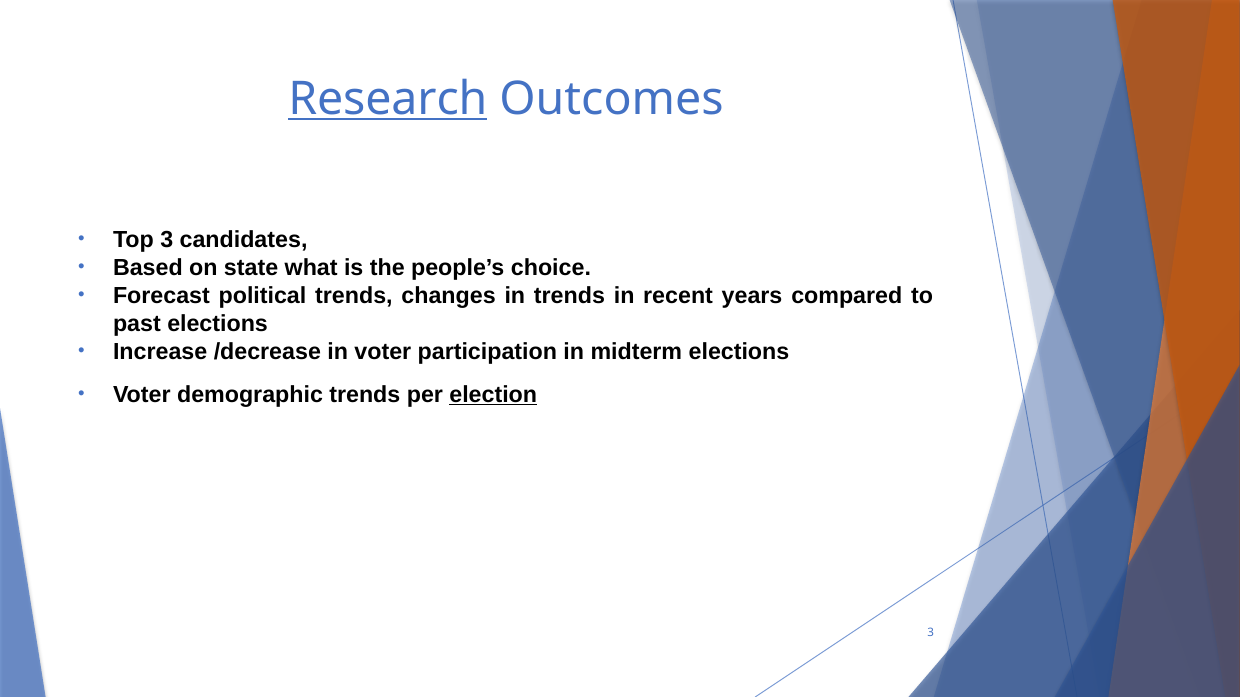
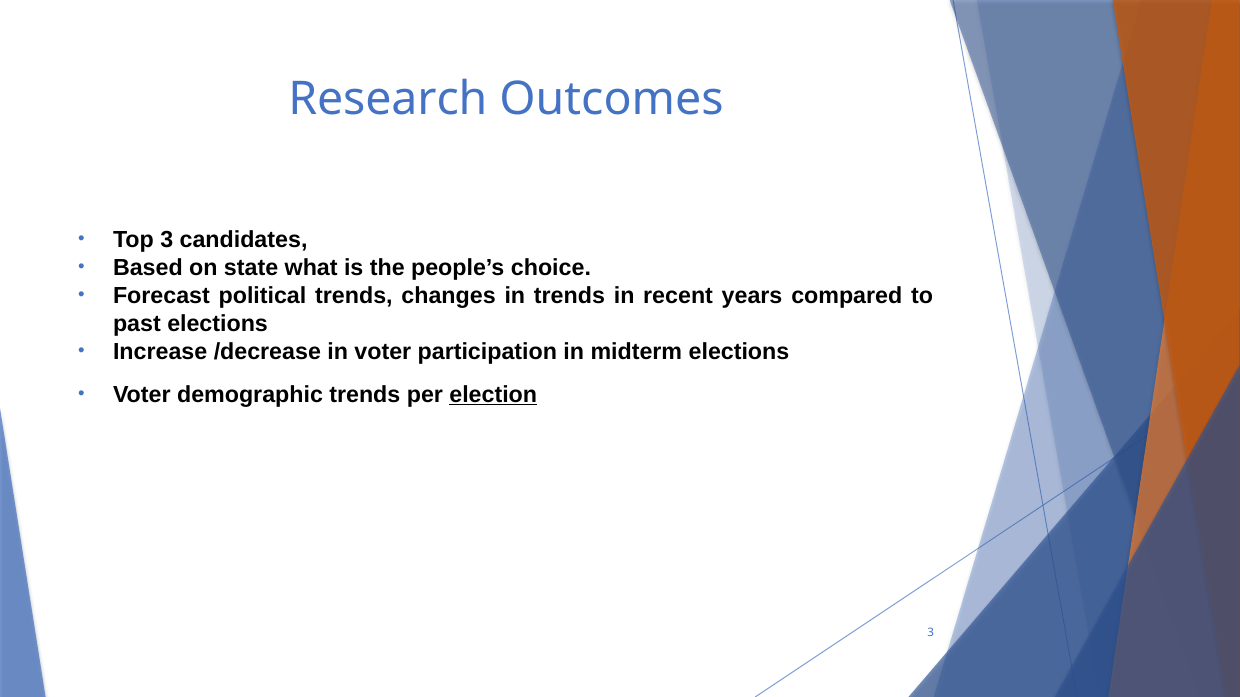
Research underline: present -> none (388, 99)
